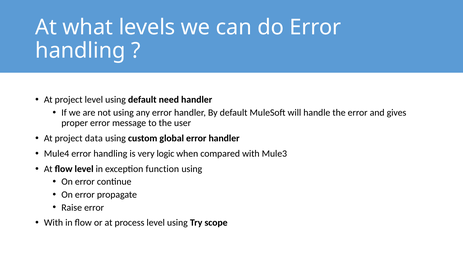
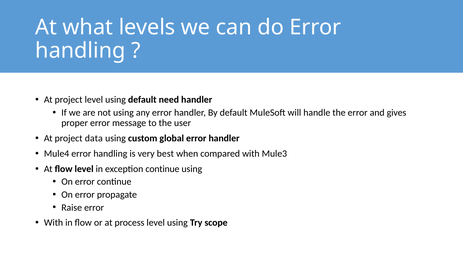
logic: logic -> best (165, 153)
exception function: function -> continue (162, 169)
